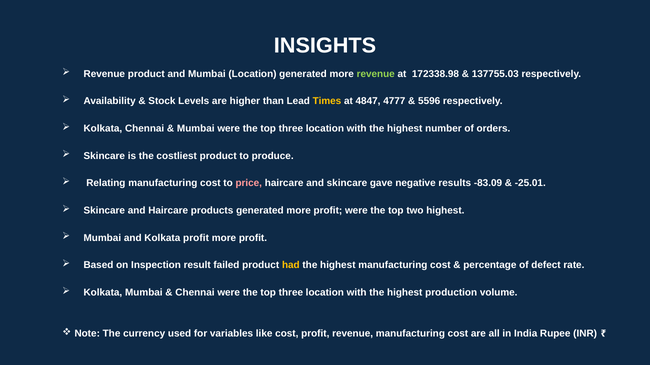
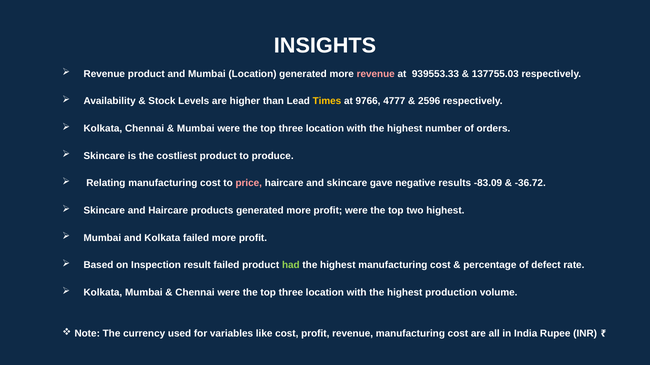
revenue colour: light green -> pink (376, 74)
172338.98: 172338.98 -> 939553.33 (435, 74)
4847: 4847 -> 9766 (368, 101)
5596: 5596 -> 2596 (429, 101)
-25.01: -25.01 -> -36.72 (530, 183)
Kolkata profit: profit -> failed (196, 238)
had colour: yellow -> light green (291, 266)
